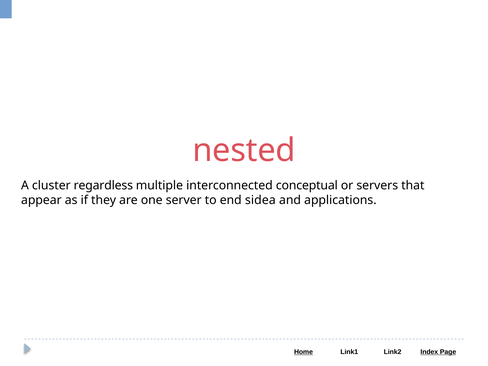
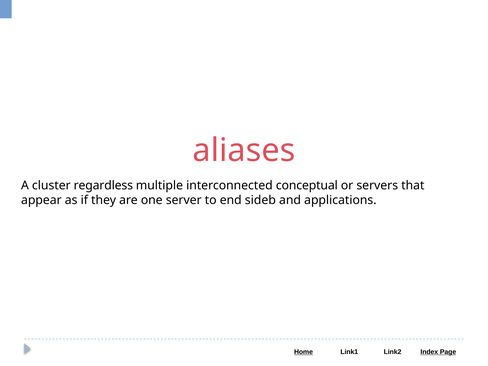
nested: nested -> aliases (244, 150)
sidea: sidea -> sideb (260, 200)
